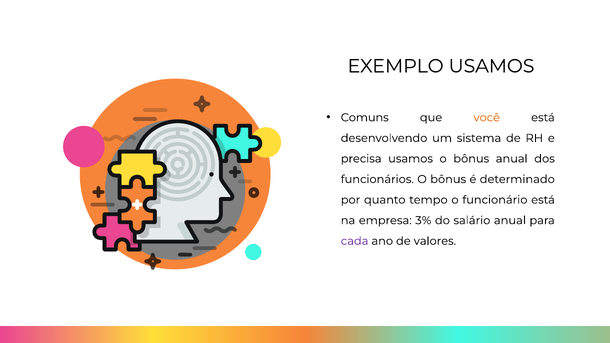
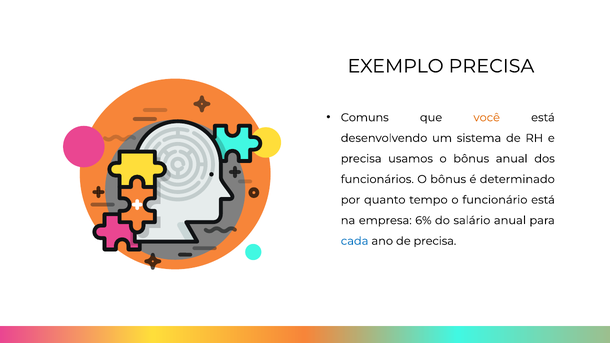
EXEMPLO USAMOS: USAMOS -> PRECISA (491, 66)
3%: 3% -> 6% (423, 221)
cada colour: purple -> blue (355, 241)
de valores: valores -> precisa (435, 241)
